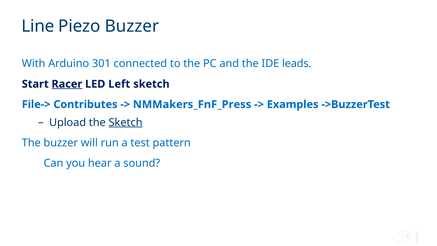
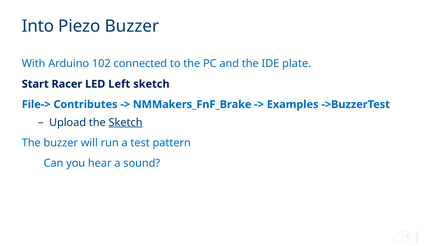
Line: Line -> Into (38, 26)
301: 301 -> 102 (101, 64)
leads: leads -> plate (297, 64)
Racer underline: present -> none (67, 84)
NMMakers_FnF_Press: NMMakers_FnF_Press -> NMMakers_FnF_Brake (192, 104)
